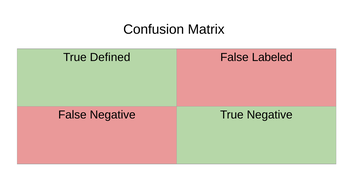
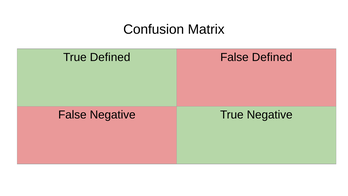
False Labeled: Labeled -> Defined (272, 57)
